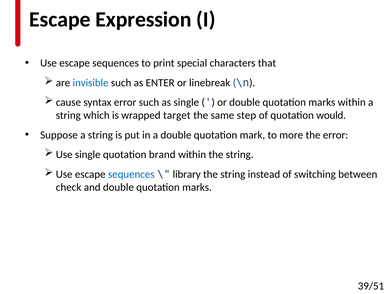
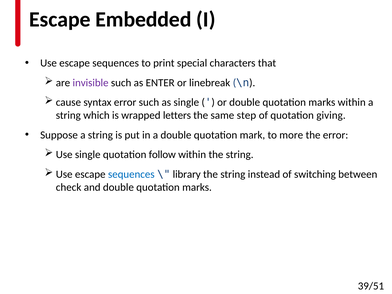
Expression: Expression -> Embedded (143, 19)
invisible colour: blue -> purple (91, 83)
target: target -> letters (177, 115)
would: would -> giving (331, 115)
brand: brand -> follow (162, 155)
